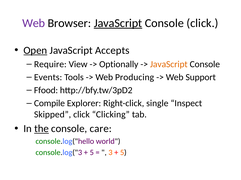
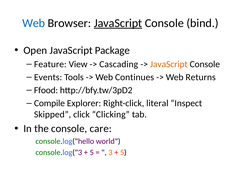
Web colour: purple -> blue (34, 23)
Console click: click -> bind (203, 23)
Open underline: present -> none (35, 51)
Accepts: Accepts -> Package (112, 51)
Require: Require -> Feature (50, 64)
Optionally: Optionally -> Cascading (119, 64)
Producing: Producing -> Continues (135, 77)
Support: Support -> Returns (201, 77)
single: single -> literal (157, 104)
the underline: present -> none (41, 129)
